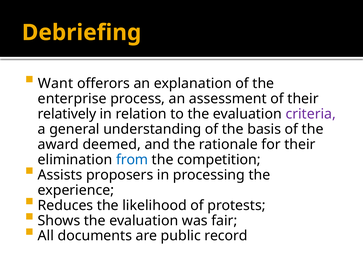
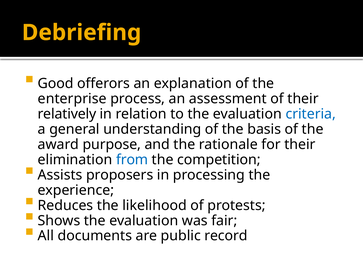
Want: Want -> Good (56, 84)
criteria colour: purple -> blue (311, 114)
deemed: deemed -> purpose (112, 145)
